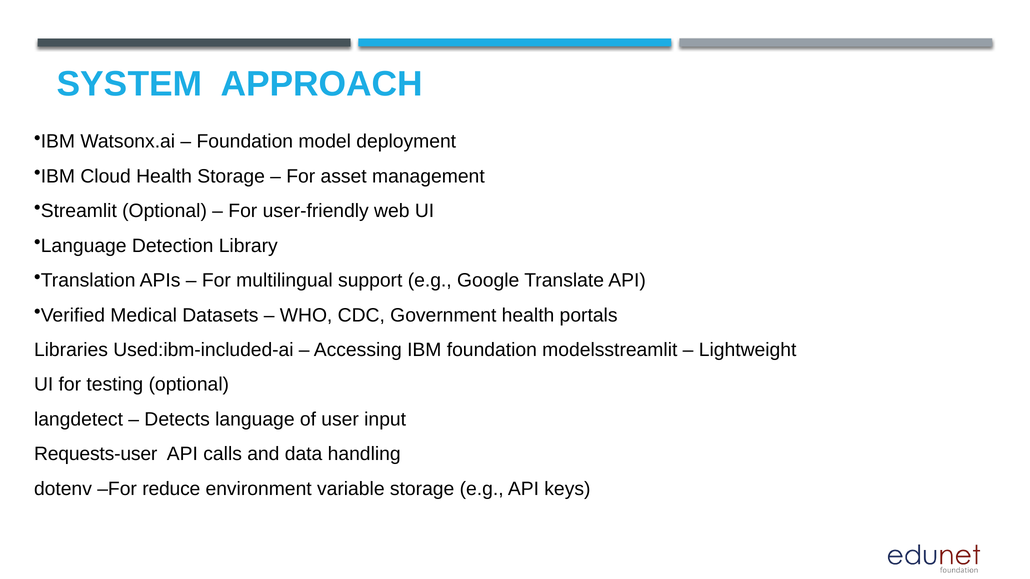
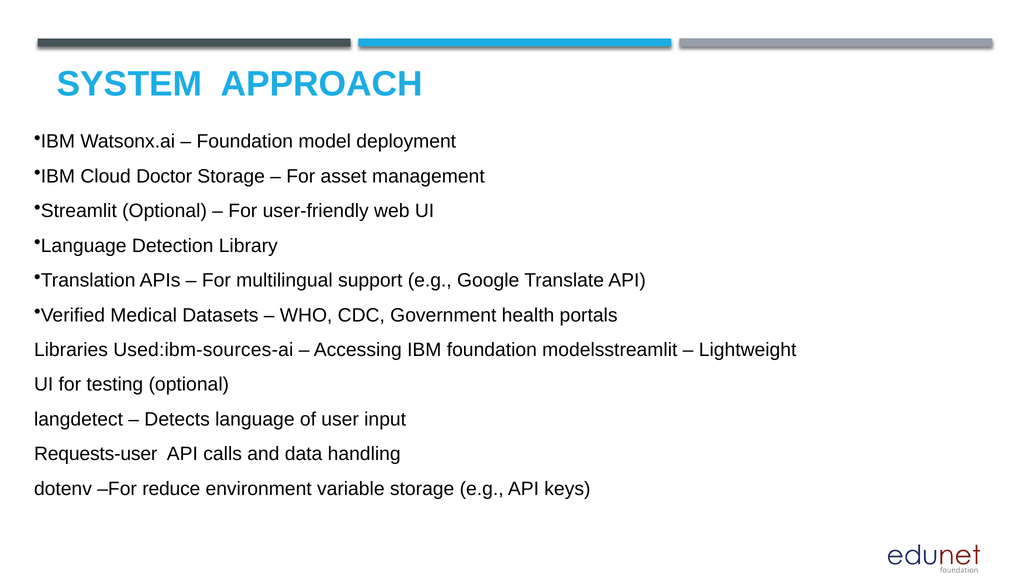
Cloud Health: Health -> Doctor (164, 176)
Used:ibm-included-ai: Used:ibm-included-ai -> Used:ibm-sources-ai (203, 350)
